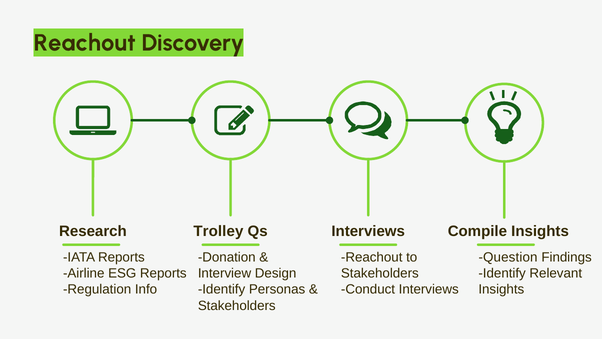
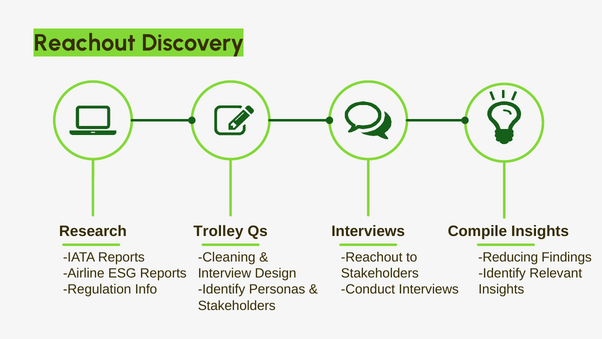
Donation: Donation -> Cleaning (227, 257)
Question: Question -> Reducing (508, 257)
